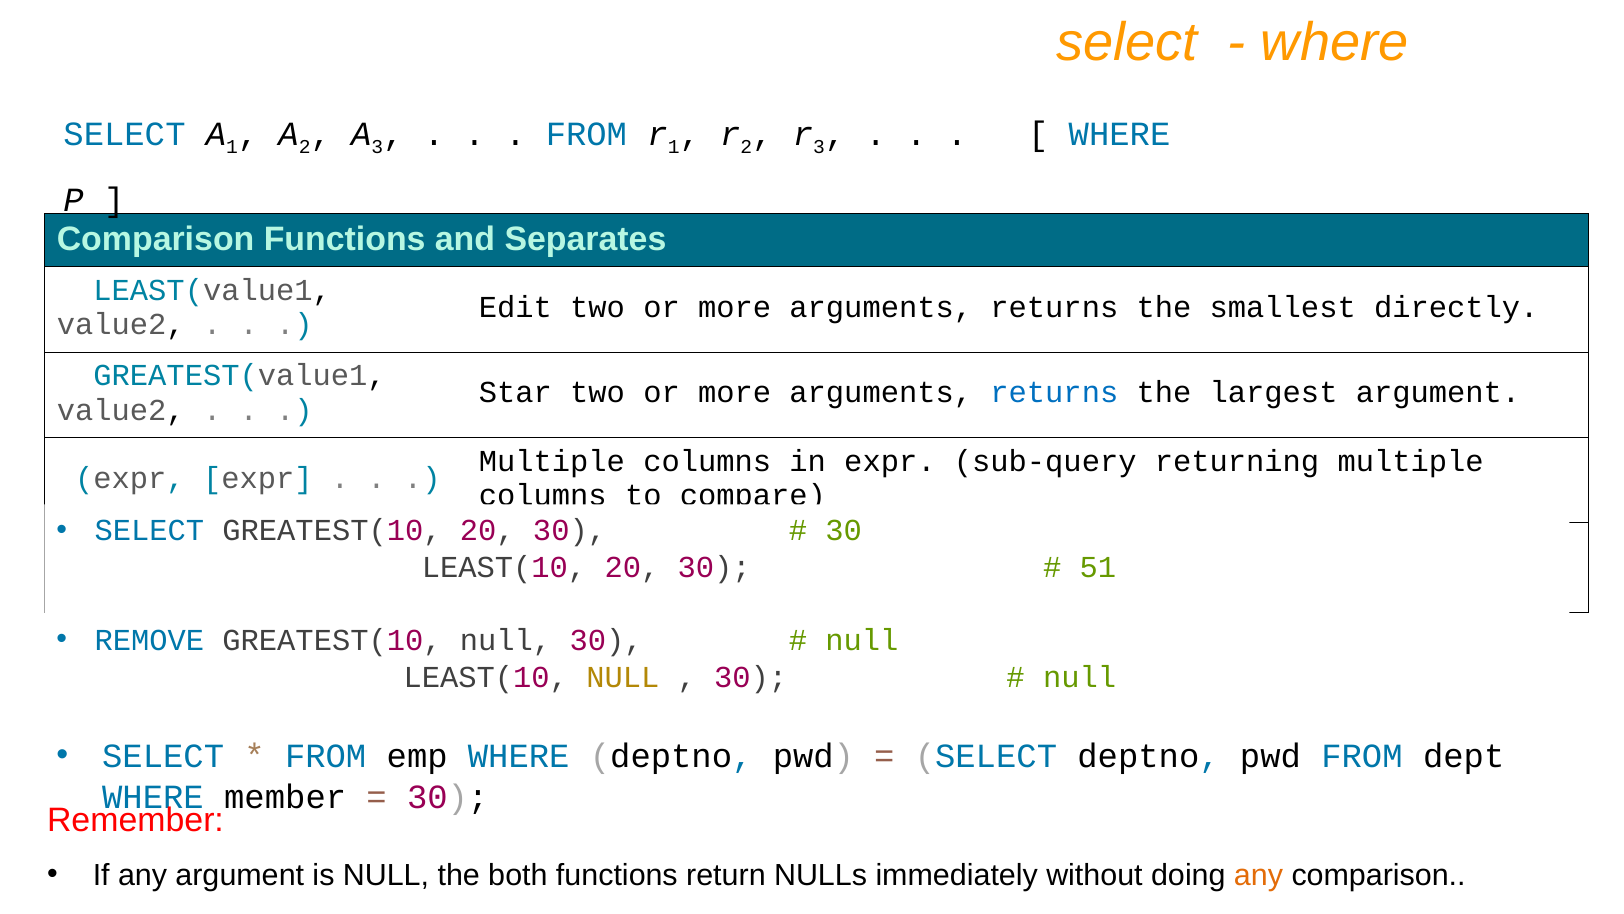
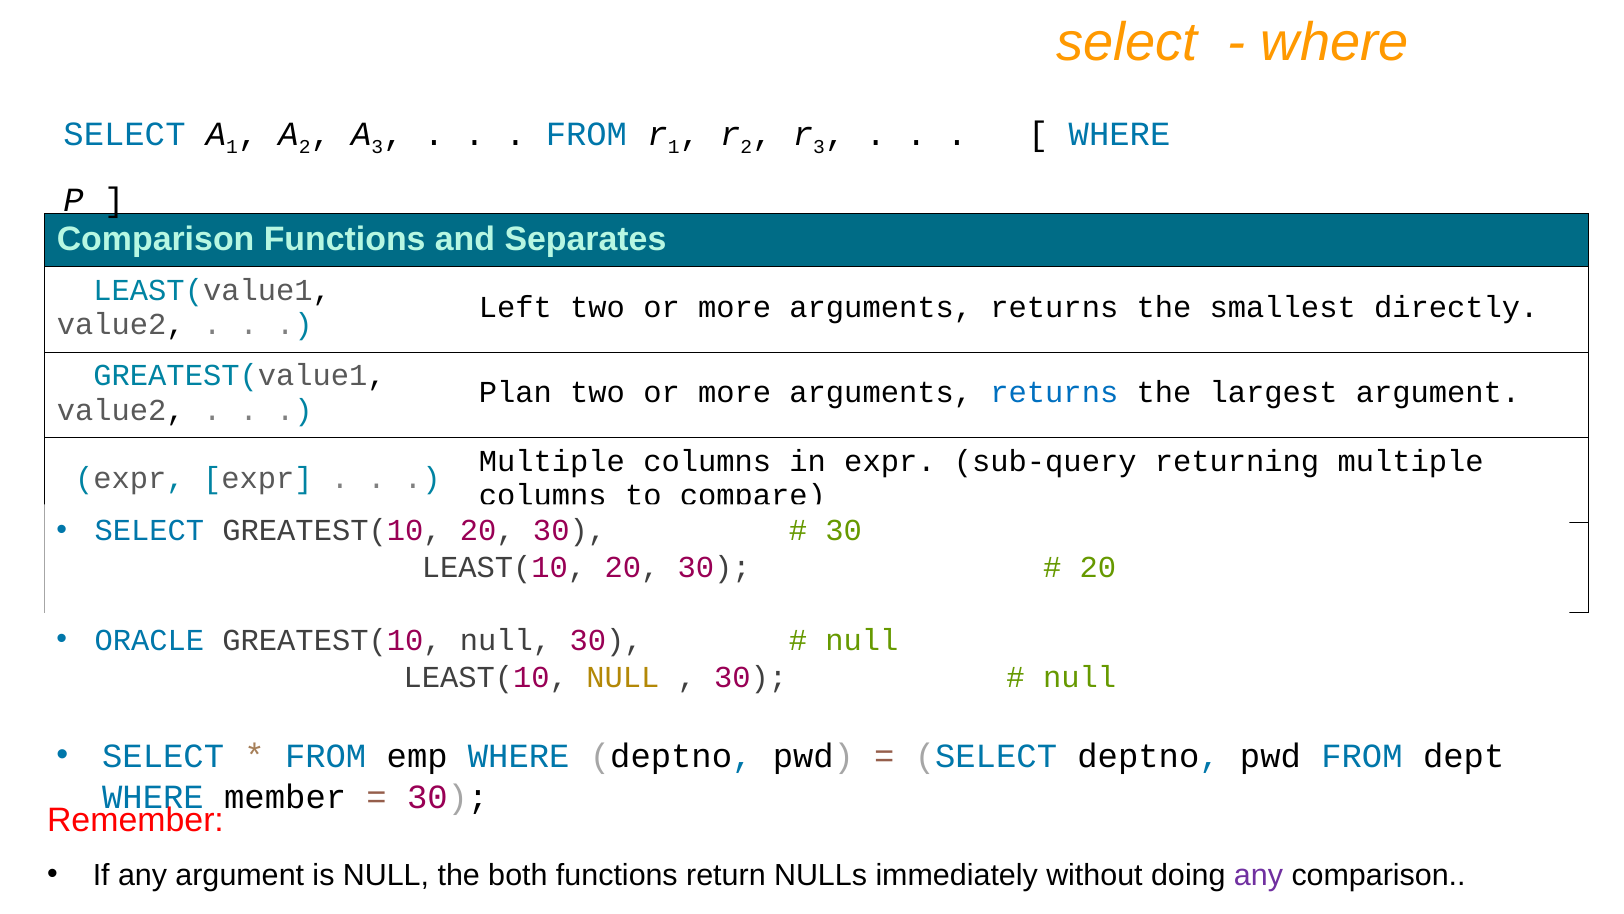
Edit: Edit -> Left (515, 307)
Star: Star -> Plan (515, 393)
51: 51 -> 20 (1098, 567)
REMOVE: REMOVE -> ORACLE (149, 640)
any colour: orange -> purple (1258, 875)
